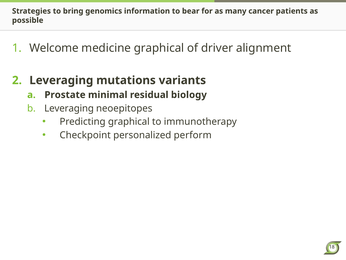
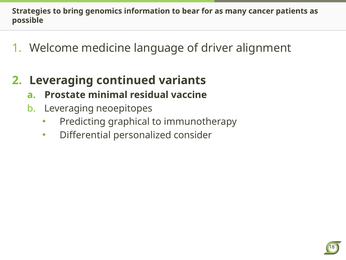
medicine graphical: graphical -> language (159, 48)
mutations: mutations -> continued (126, 80)
biology: biology -> vaccine (189, 95)
Checkpoint: Checkpoint -> Differential (85, 135)
perform: perform -> consider (193, 135)
